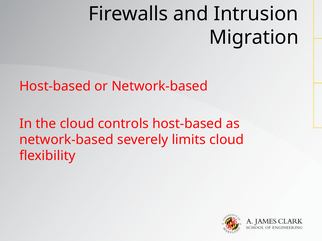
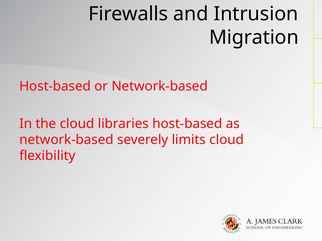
controls: controls -> libraries (123, 124)
